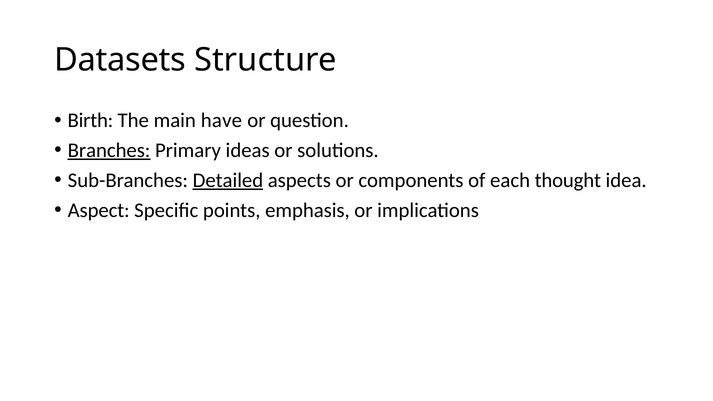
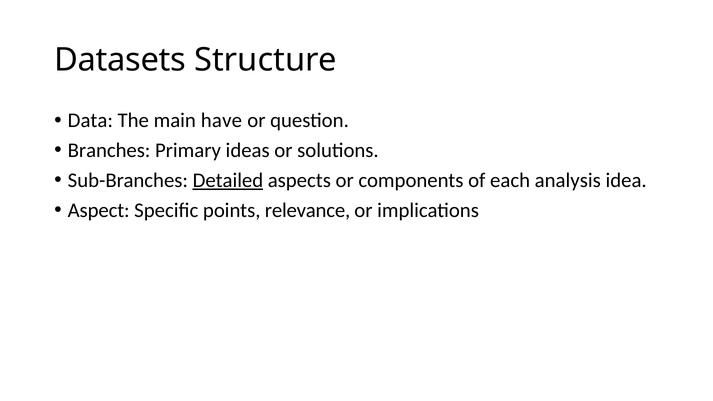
Birth: Birth -> Data (90, 121)
Branches underline: present -> none (109, 150)
thought: thought -> analysis (568, 180)
emphasis: emphasis -> relevance (308, 210)
